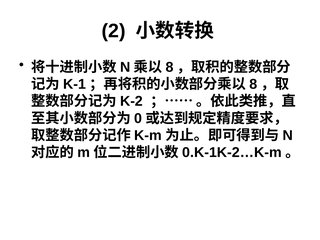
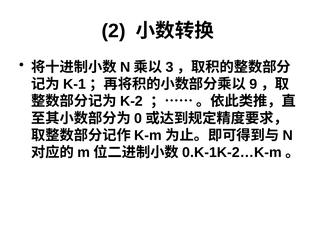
8: 8 -> 3 (170, 67)
8: 8 -> 9 (253, 84)
